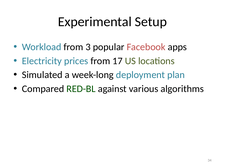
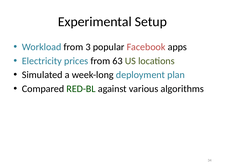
17: 17 -> 63 (118, 61)
